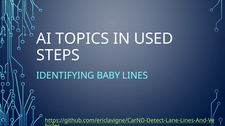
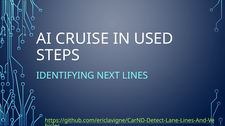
TOPICS: TOPICS -> CRUISE (82, 39)
BABY: BABY -> NEXT (108, 76)
